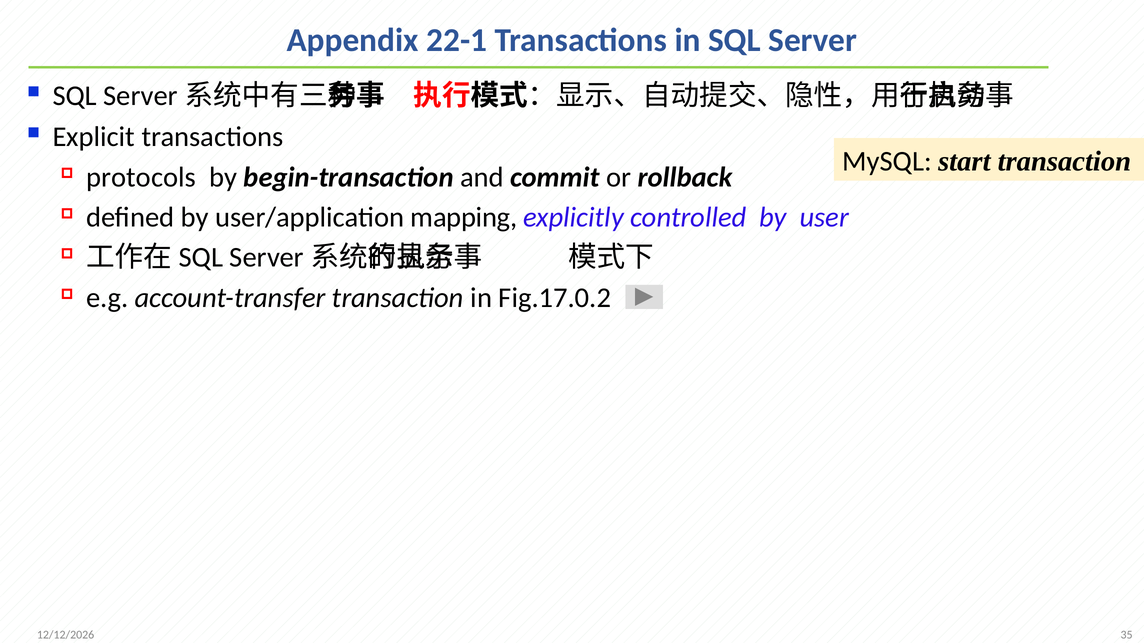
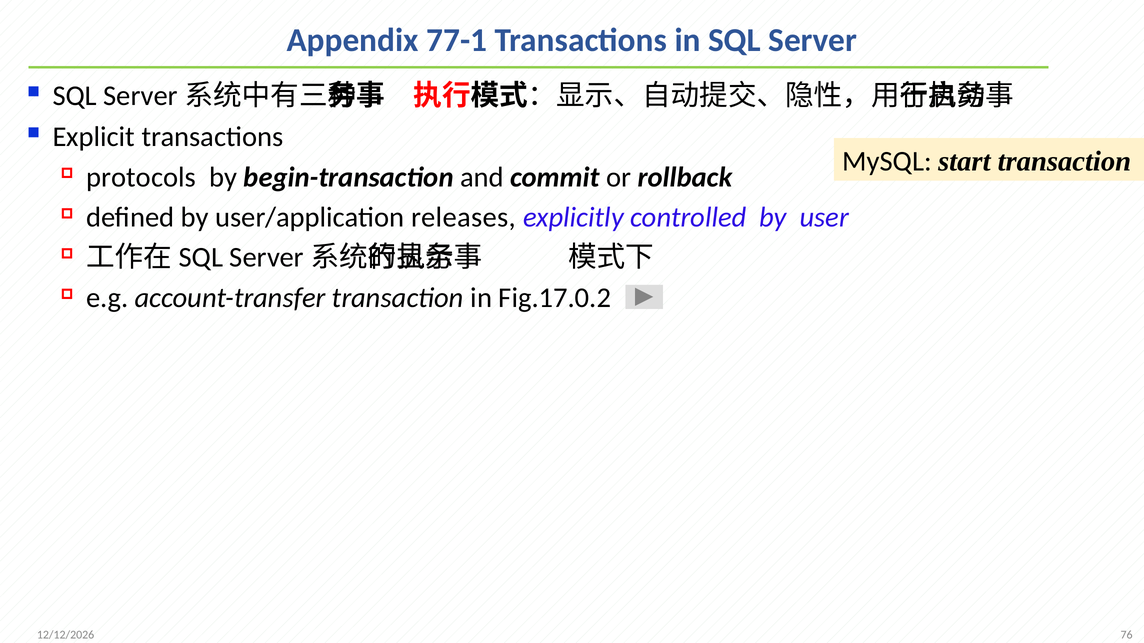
22-1: 22-1 -> 77-1 (457, 40)
mapping: mapping -> releases (464, 217)
35: 35 -> 76 (1127, 635)
